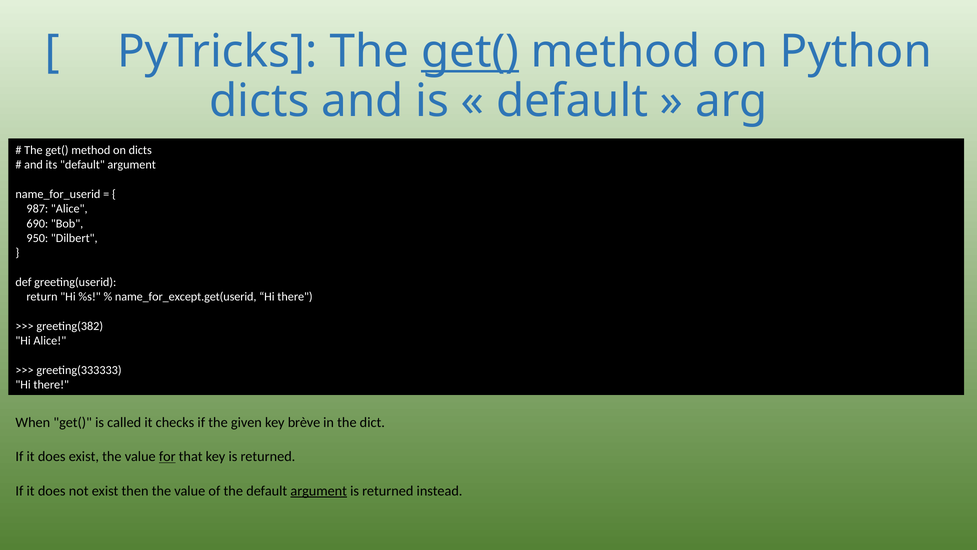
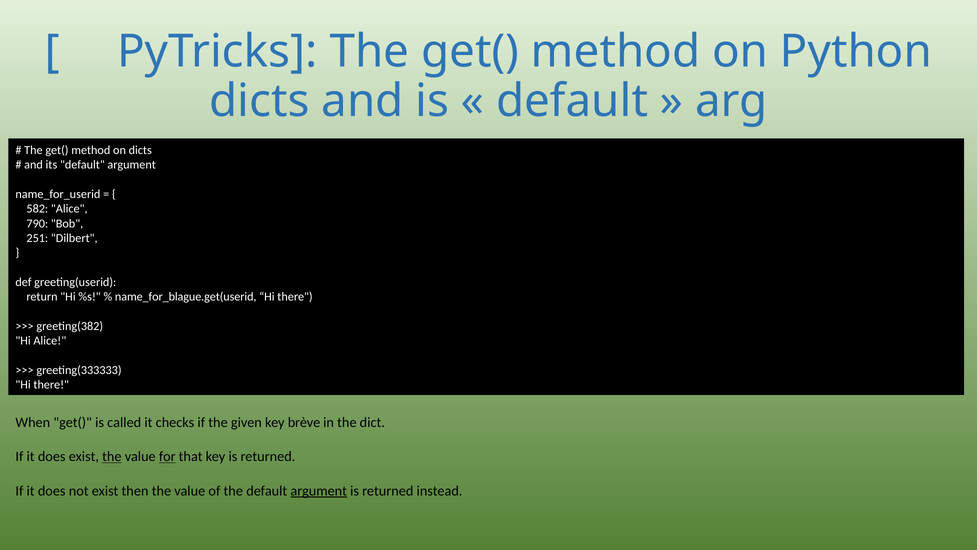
get( underline: present -> none (470, 51)
987: 987 -> 582 (37, 209)
690: 690 -> 790 (37, 223)
950: 950 -> 251 (37, 238)
name_for_except.get(userid: name_for_except.get(userid -> name_for_blague.get(userid (186, 297)
the underline: none -> present (112, 456)
